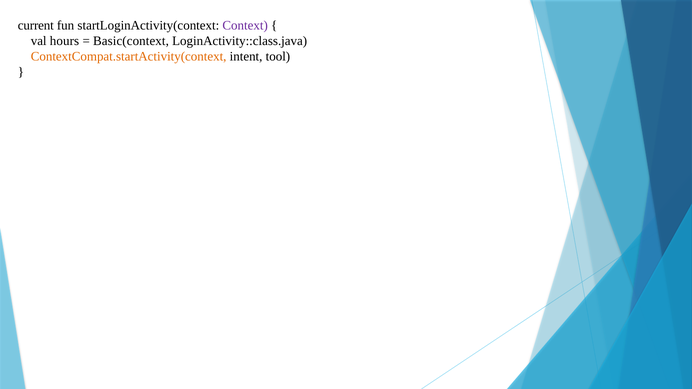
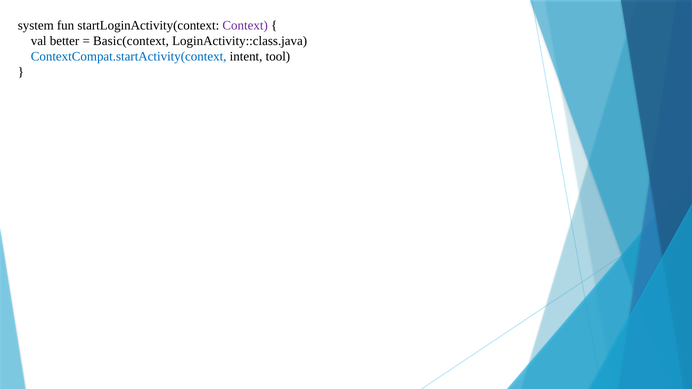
current: current -> system (36, 25)
hours: hours -> better (65, 41)
ContextCompat.startActivity(context colour: orange -> blue (129, 57)
